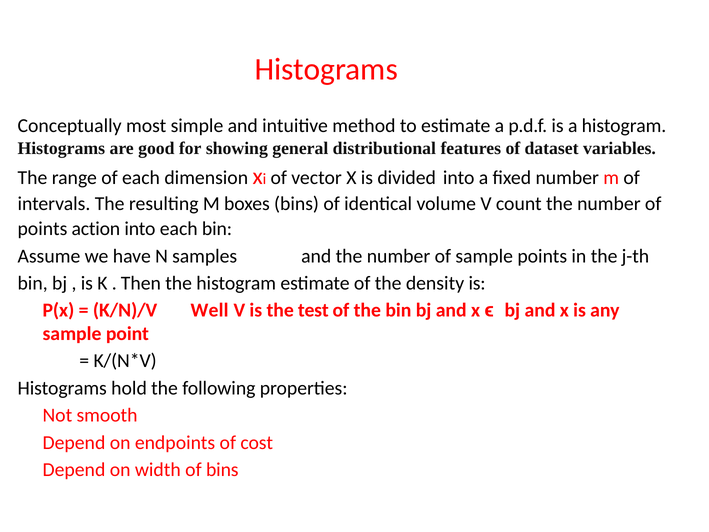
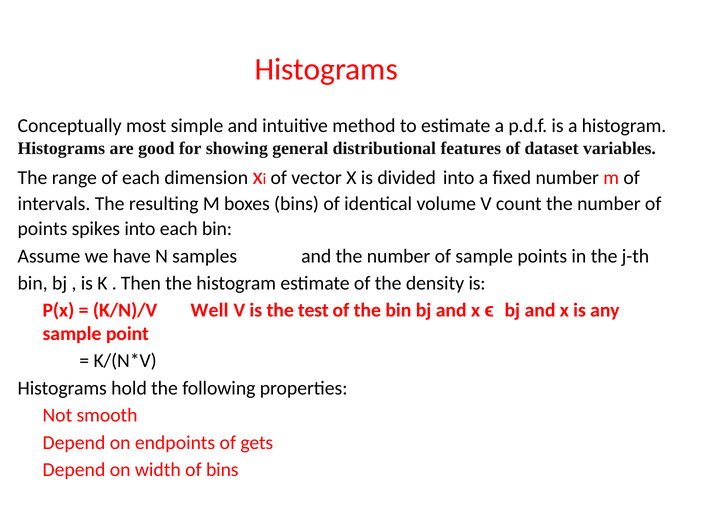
action: action -> spikes (96, 229)
cost: cost -> gets (257, 442)
